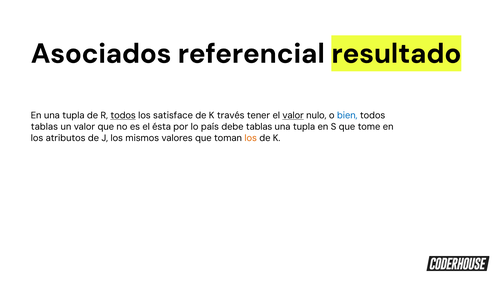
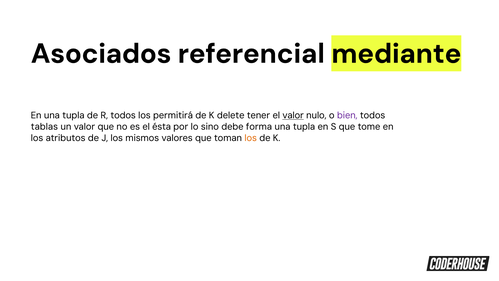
resultado: resultado -> mediante (396, 54)
todos underline: present -> none (123, 115)
satisface: satisface -> permitirá (173, 115)
través: través -> delete (231, 115)
bien colour: blue -> purple (347, 115)
país: país -> sino (210, 127)
debe tablas: tablas -> forma (259, 127)
